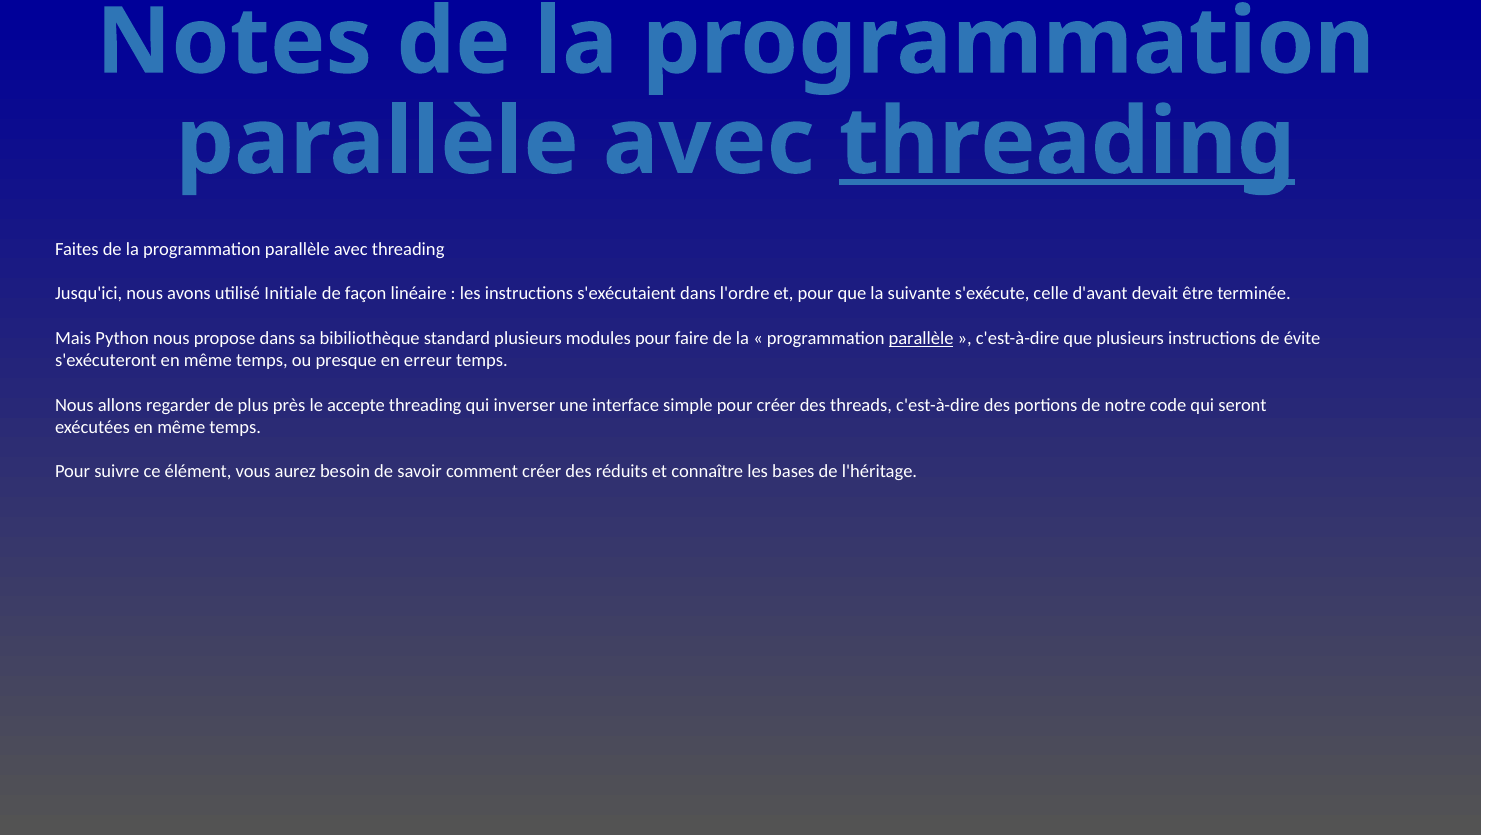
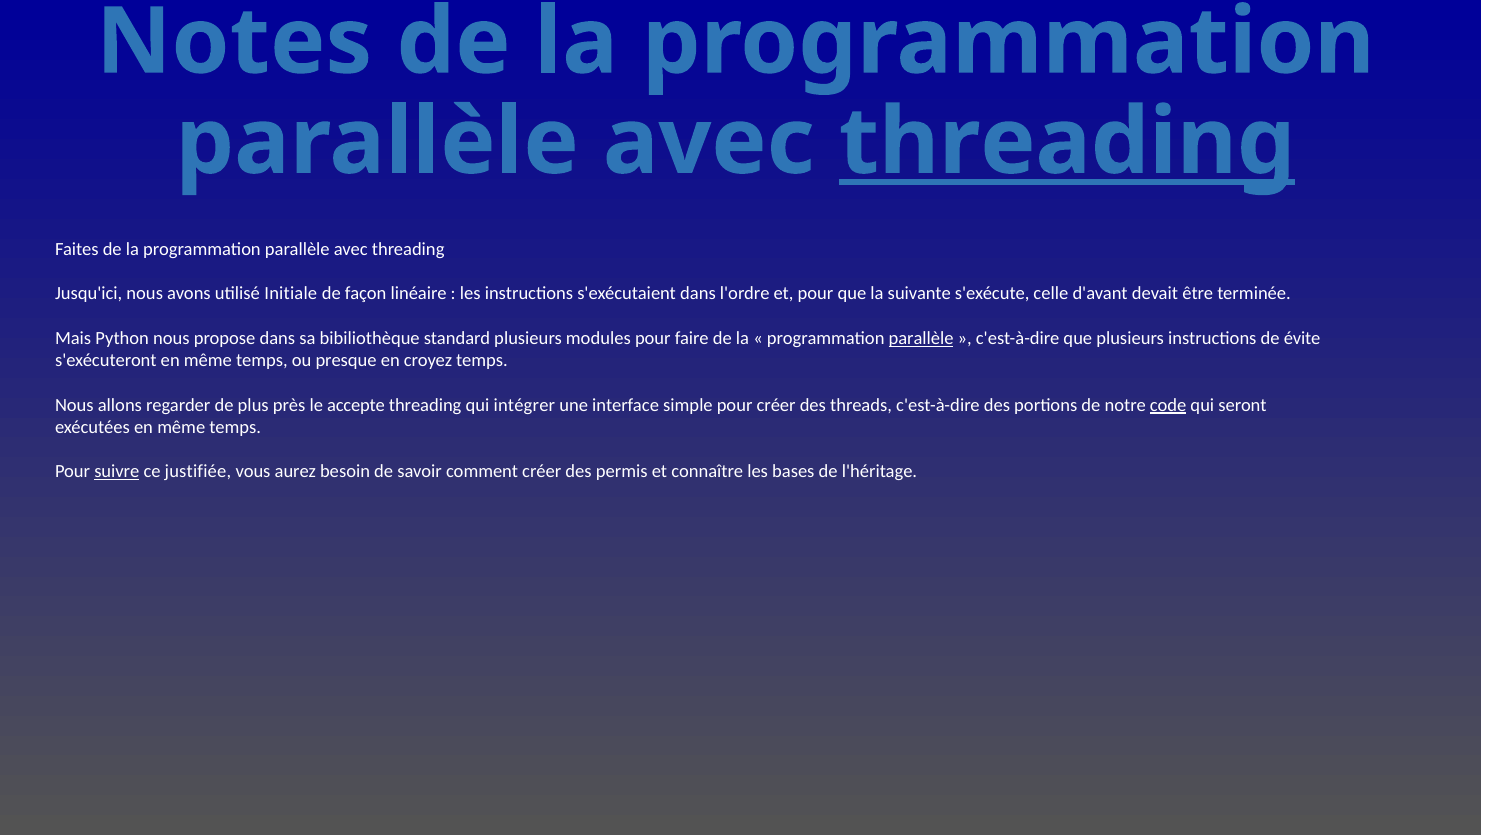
erreur: erreur -> croyez (428, 361)
inverser: inverser -> intégrer (524, 405)
code underline: none -> present (1168, 405)
suivre underline: none -> present (117, 472)
élément: élément -> justifiée (198, 472)
réduits: réduits -> permis (622, 472)
